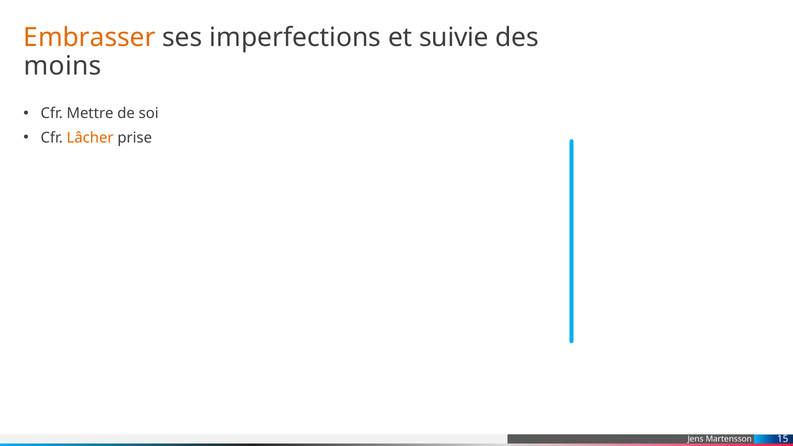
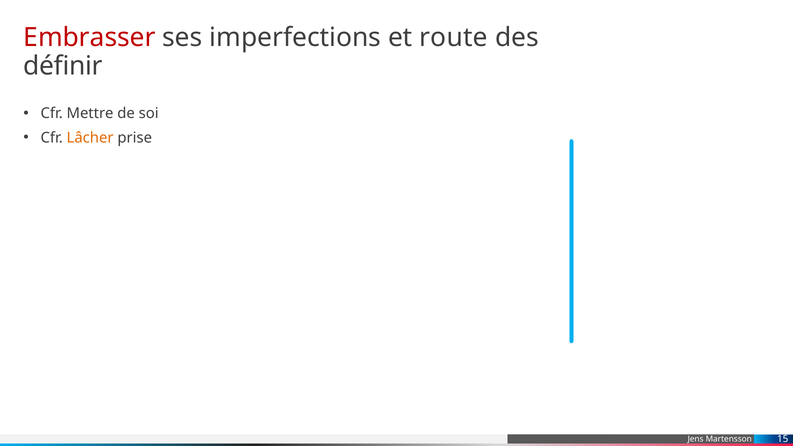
Embrasser colour: orange -> red (89, 38)
suivie: suivie -> route (454, 38)
moins: moins -> définir (63, 66)
